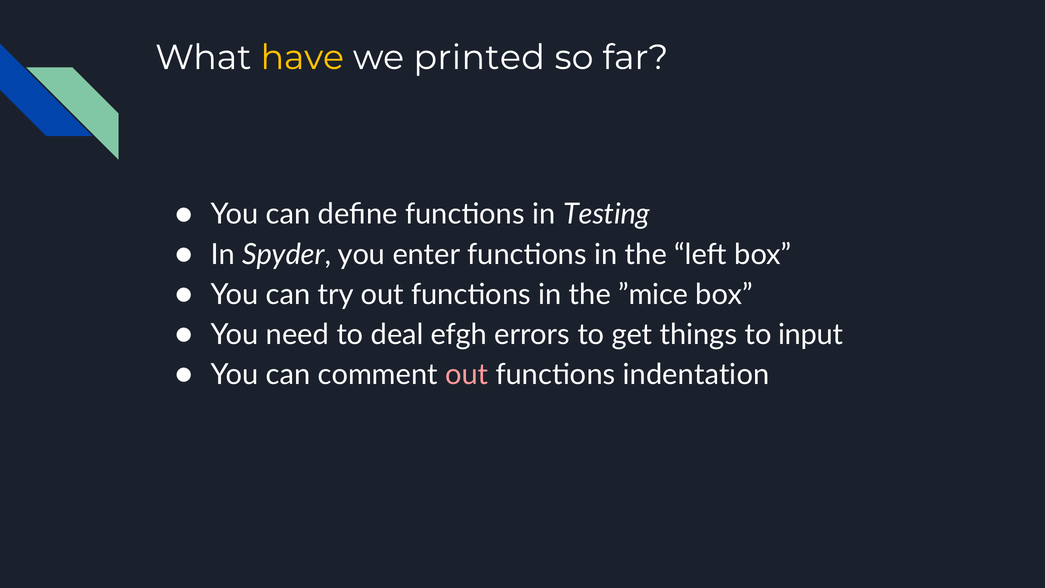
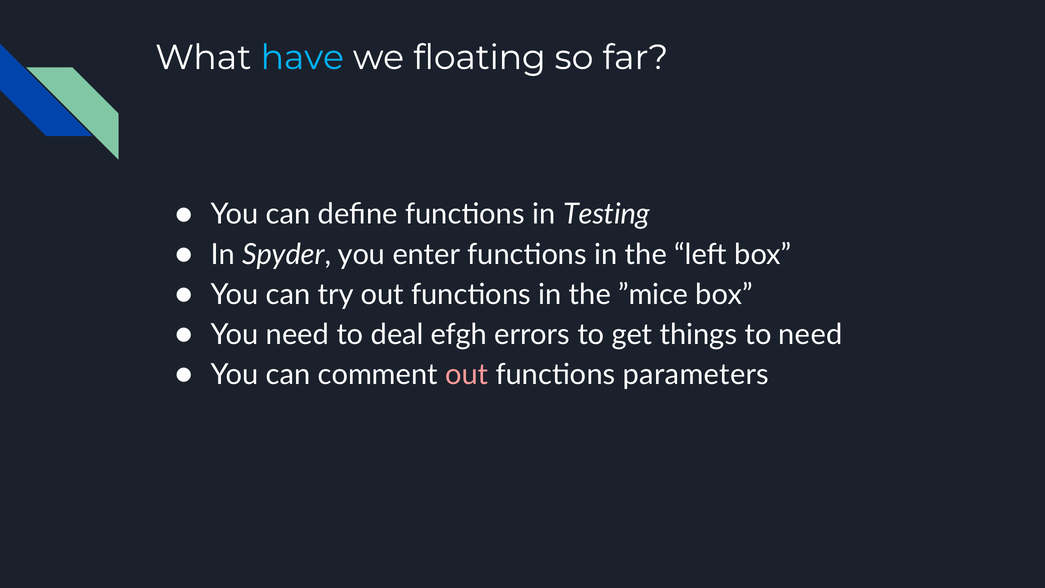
have colour: yellow -> light blue (302, 58)
printed: printed -> floating (479, 58)
to input: input -> need (810, 334)
indentation: indentation -> parameters (696, 375)
